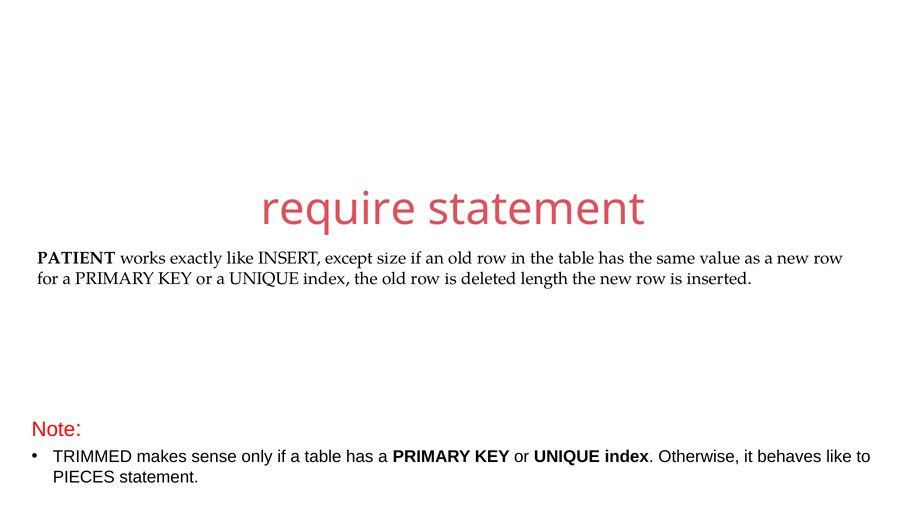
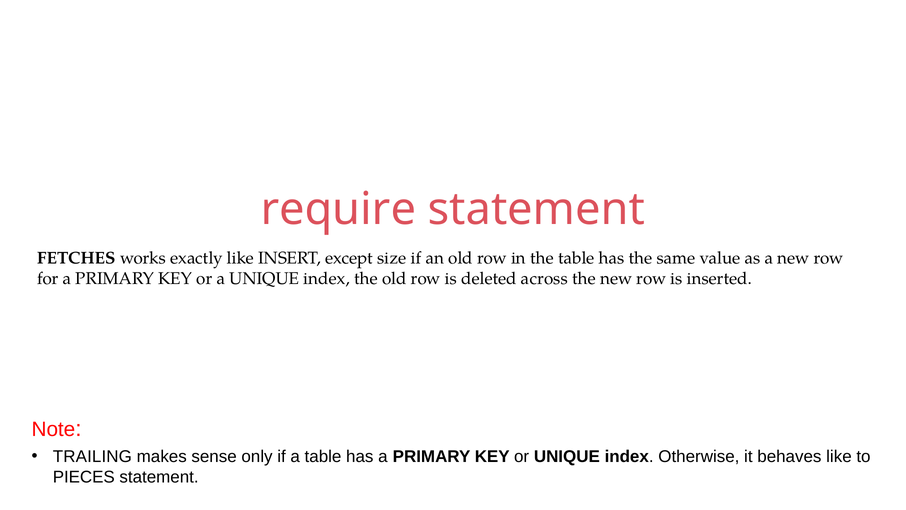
PATIENT: PATIENT -> FETCHES (76, 258)
length: length -> across (544, 279)
TRIMMED: TRIMMED -> TRAILING (92, 456)
